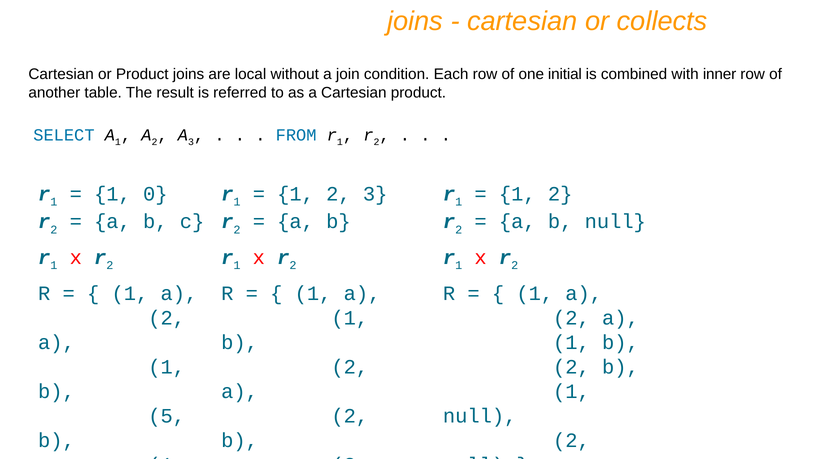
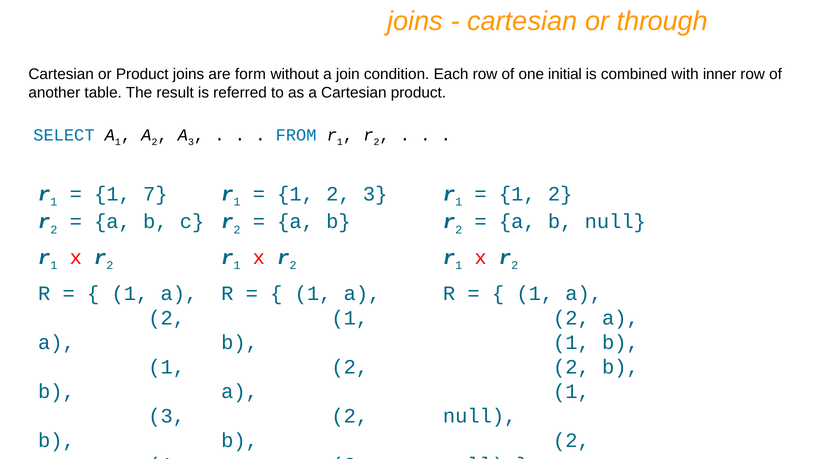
collects: collects -> through (662, 21)
local: local -> form (250, 74)
0: 0 -> 7 (155, 194)
5: 5 -> 3 (167, 416)
